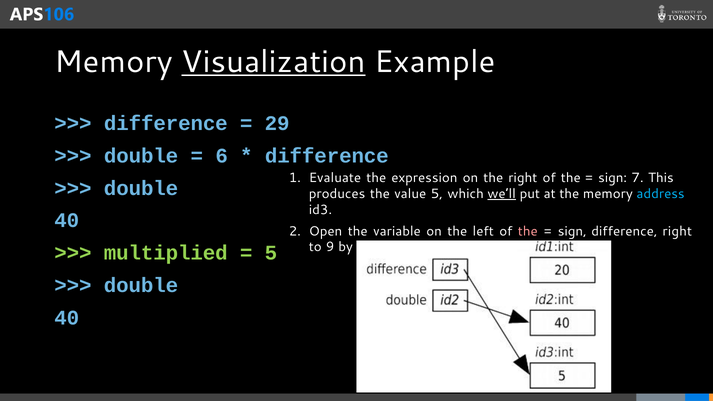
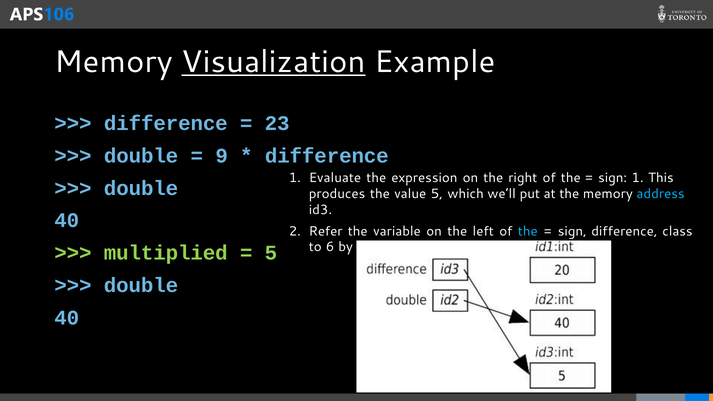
29: 29 -> 23 (277, 123)
6: 6 -> 9 (222, 156)
sign 7: 7 -> 1 (638, 178)
we’ll underline: present -> none (502, 194)
Open: Open -> Refer (326, 231)
the colour: pink -> light blue (528, 231)
difference right: right -> class (677, 231)
9: 9 -> 6 (330, 247)
